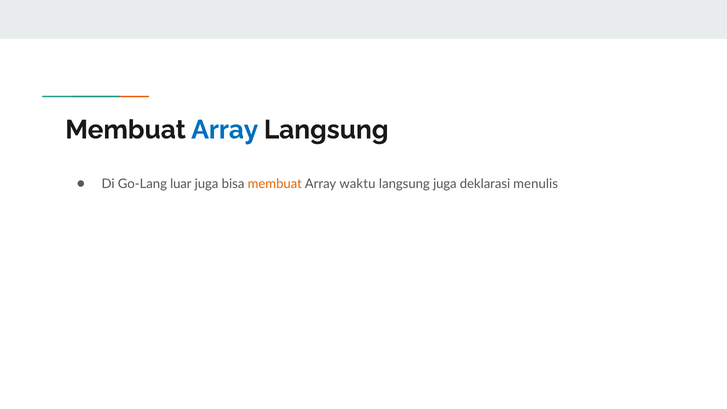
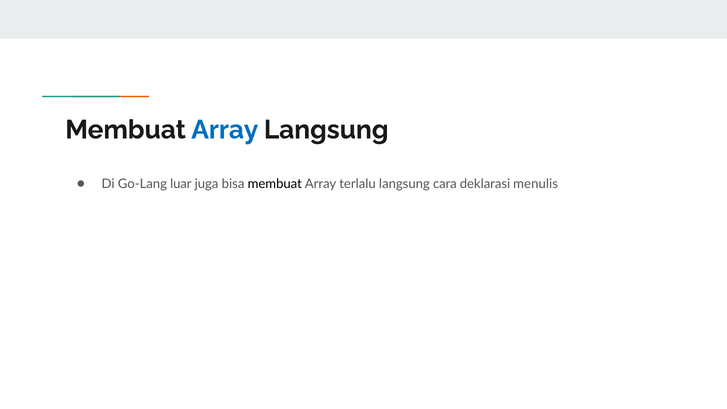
membuat colour: orange -> black (275, 184)
waktu: waktu -> terlalu (357, 184)
langsung juga: juga -> cara (445, 184)
